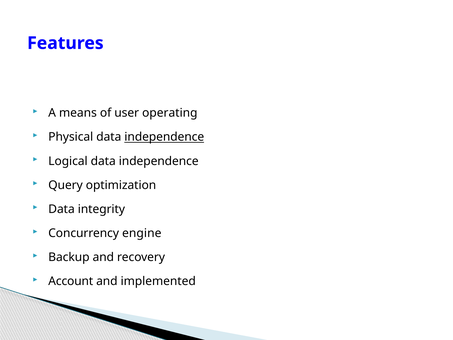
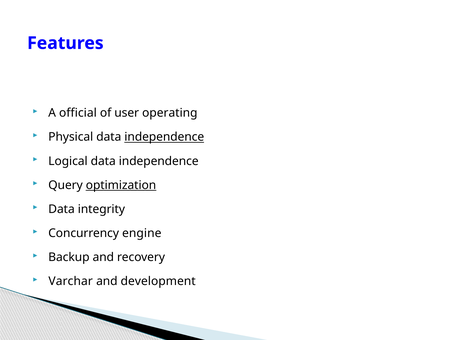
means: means -> official (78, 113)
optimization underline: none -> present (121, 185)
Account: Account -> Varchar (71, 281)
implemented: implemented -> development (158, 281)
